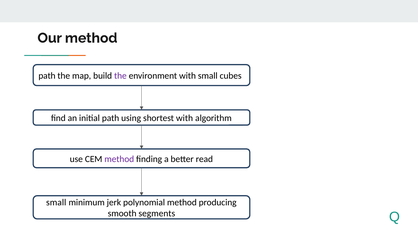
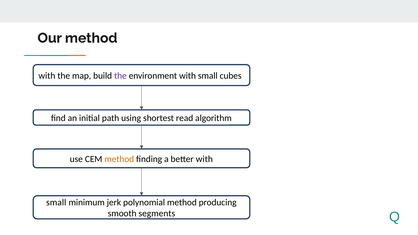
path: path -> with (47, 76)
shortest with: with -> read (185, 118)
method colour: purple -> orange (119, 159)
better read: read -> with (204, 159)
